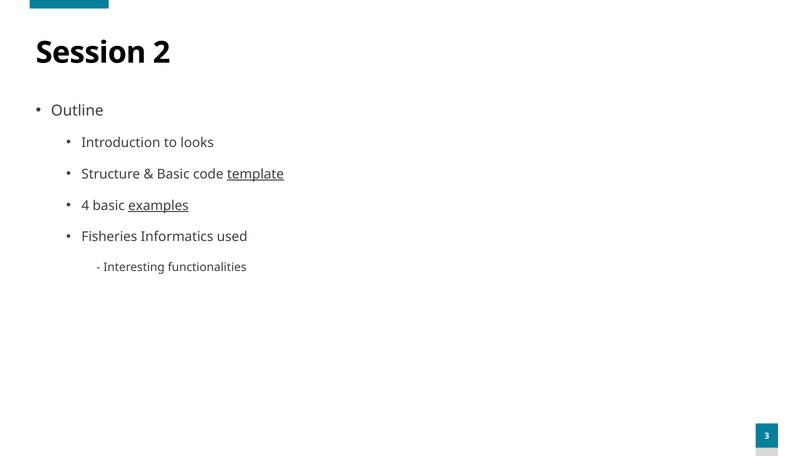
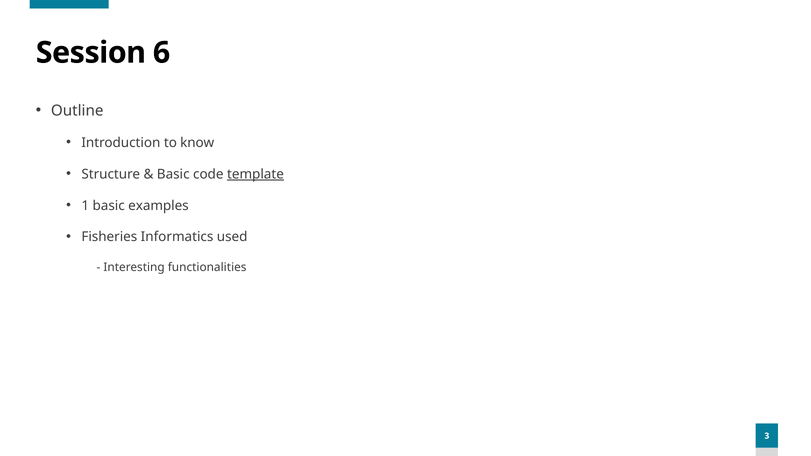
2: 2 -> 6 (162, 53)
looks: looks -> know (197, 143)
4: 4 -> 1 (85, 206)
examples underline: present -> none (158, 206)
